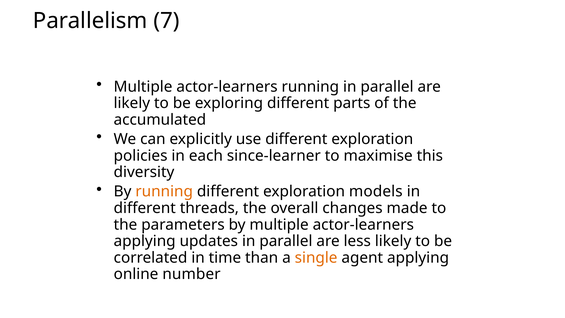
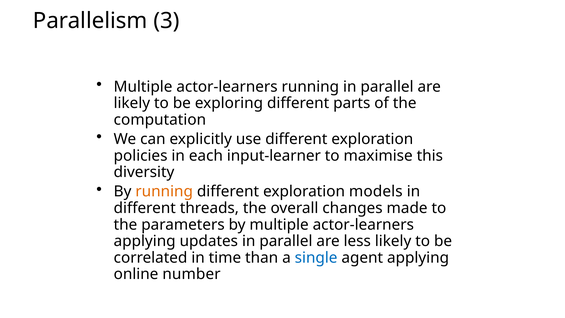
7: 7 -> 3 (167, 21)
accumulated: accumulated -> computation (160, 120)
since-learner: since-learner -> input-learner (274, 156)
single colour: orange -> blue (316, 258)
